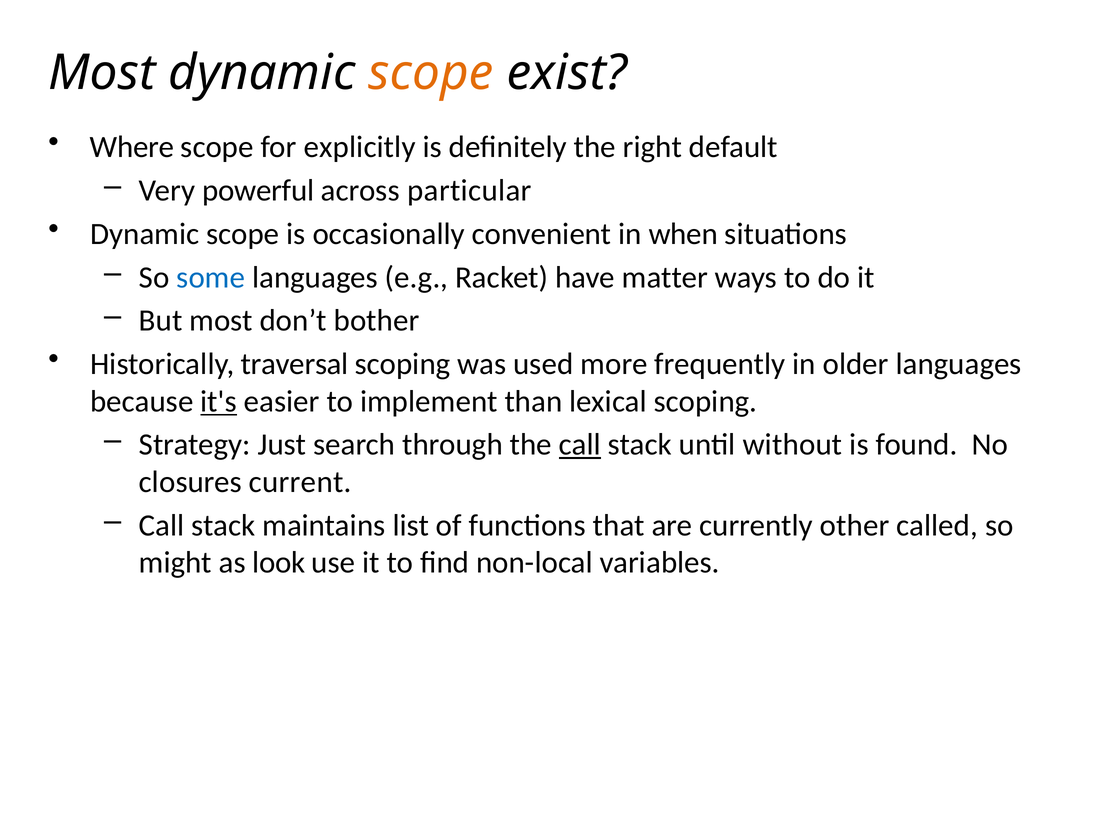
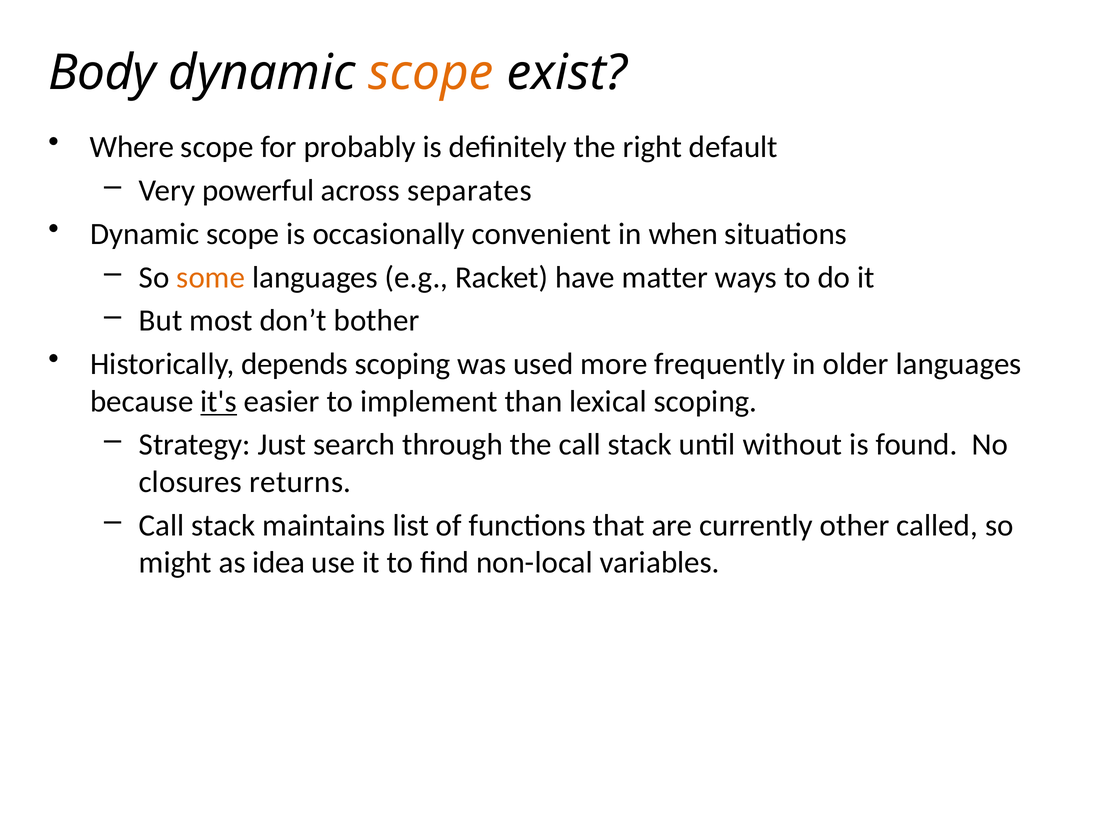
Most: Most -> Body (102, 73)
explicitly: explicitly -> probably (360, 147)
particular: particular -> separates (470, 191)
some colour: blue -> orange (211, 277)
traversal: traversal -> depends (295, 364)
call underline: present -> none (580, 445)
current: current -> returns (300, 482)
look: look -> idea (279, 563)
